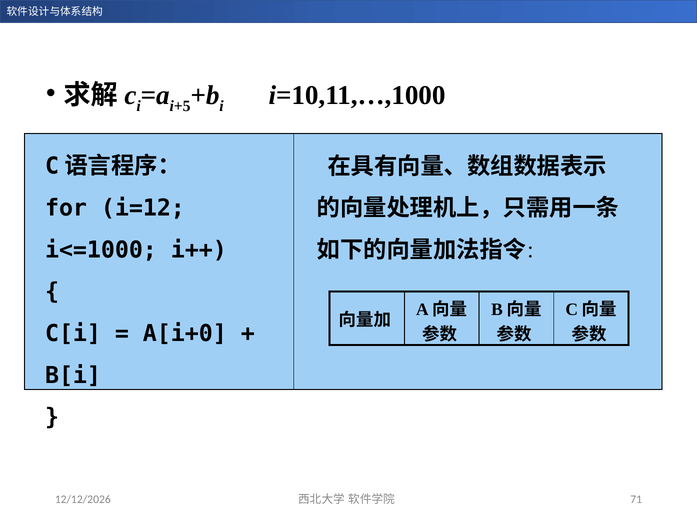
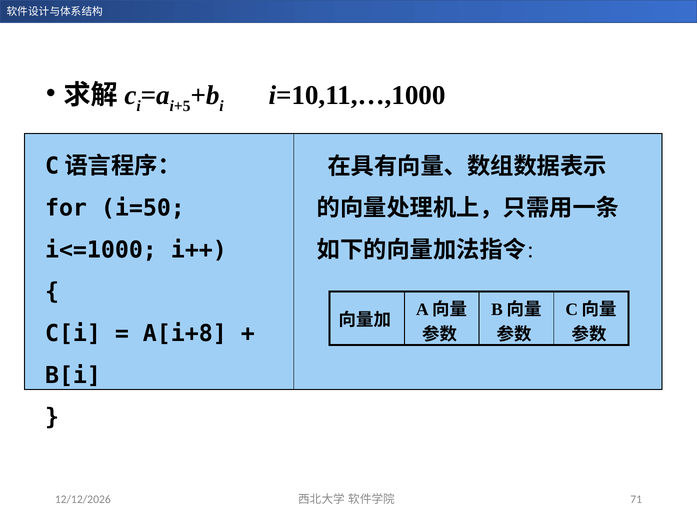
i=12: i=12 -> i=50 (143, 208)
A[i+0: A[i+0 -> A[i+8 (185, 333)
